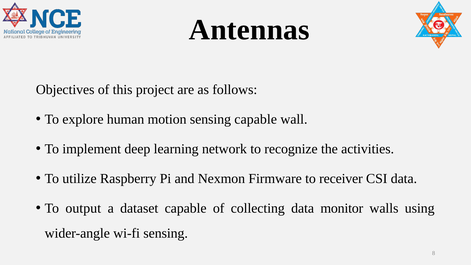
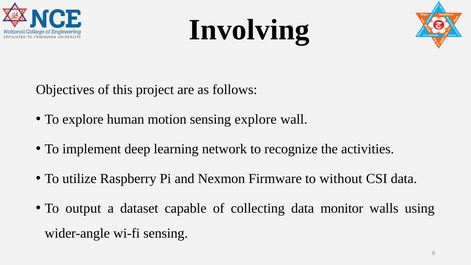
Antennas: Antennas -> Involving (249, 30)
sensing capable: capable -> explore (256, 119)
receiver: receiver -> without (341, 179)
